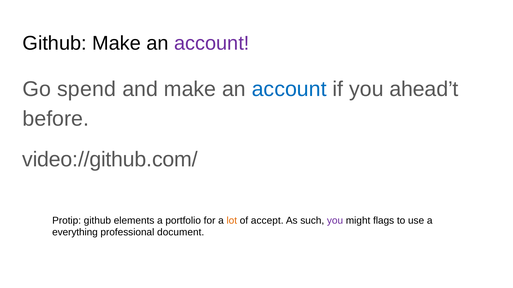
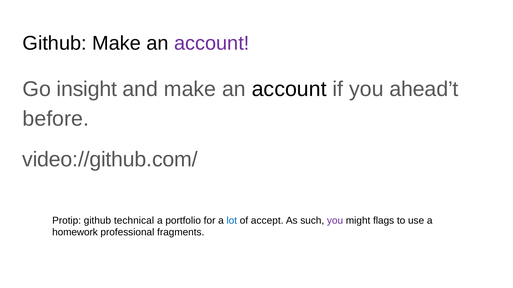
spend: spend -> insight (87, 89)
account colour: blue -> black (289, 89)
elements: elements -> technical (134, 221)
lot colour: orange -> blue (232, 221)
everything: everything -> homework (75, 233)
document: document -> fragments (181, 233)
